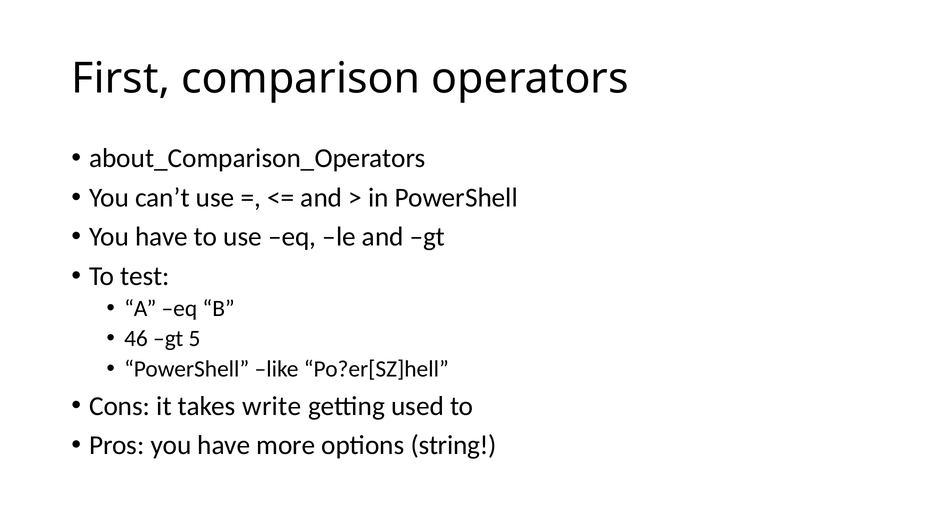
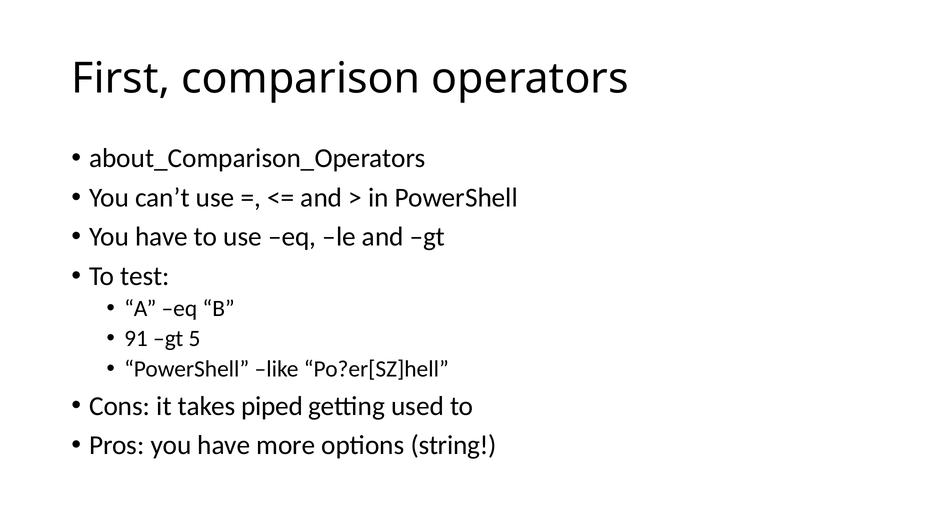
46: 46 -> 91 (136, 339)
write: write -> piped (272, 406)
